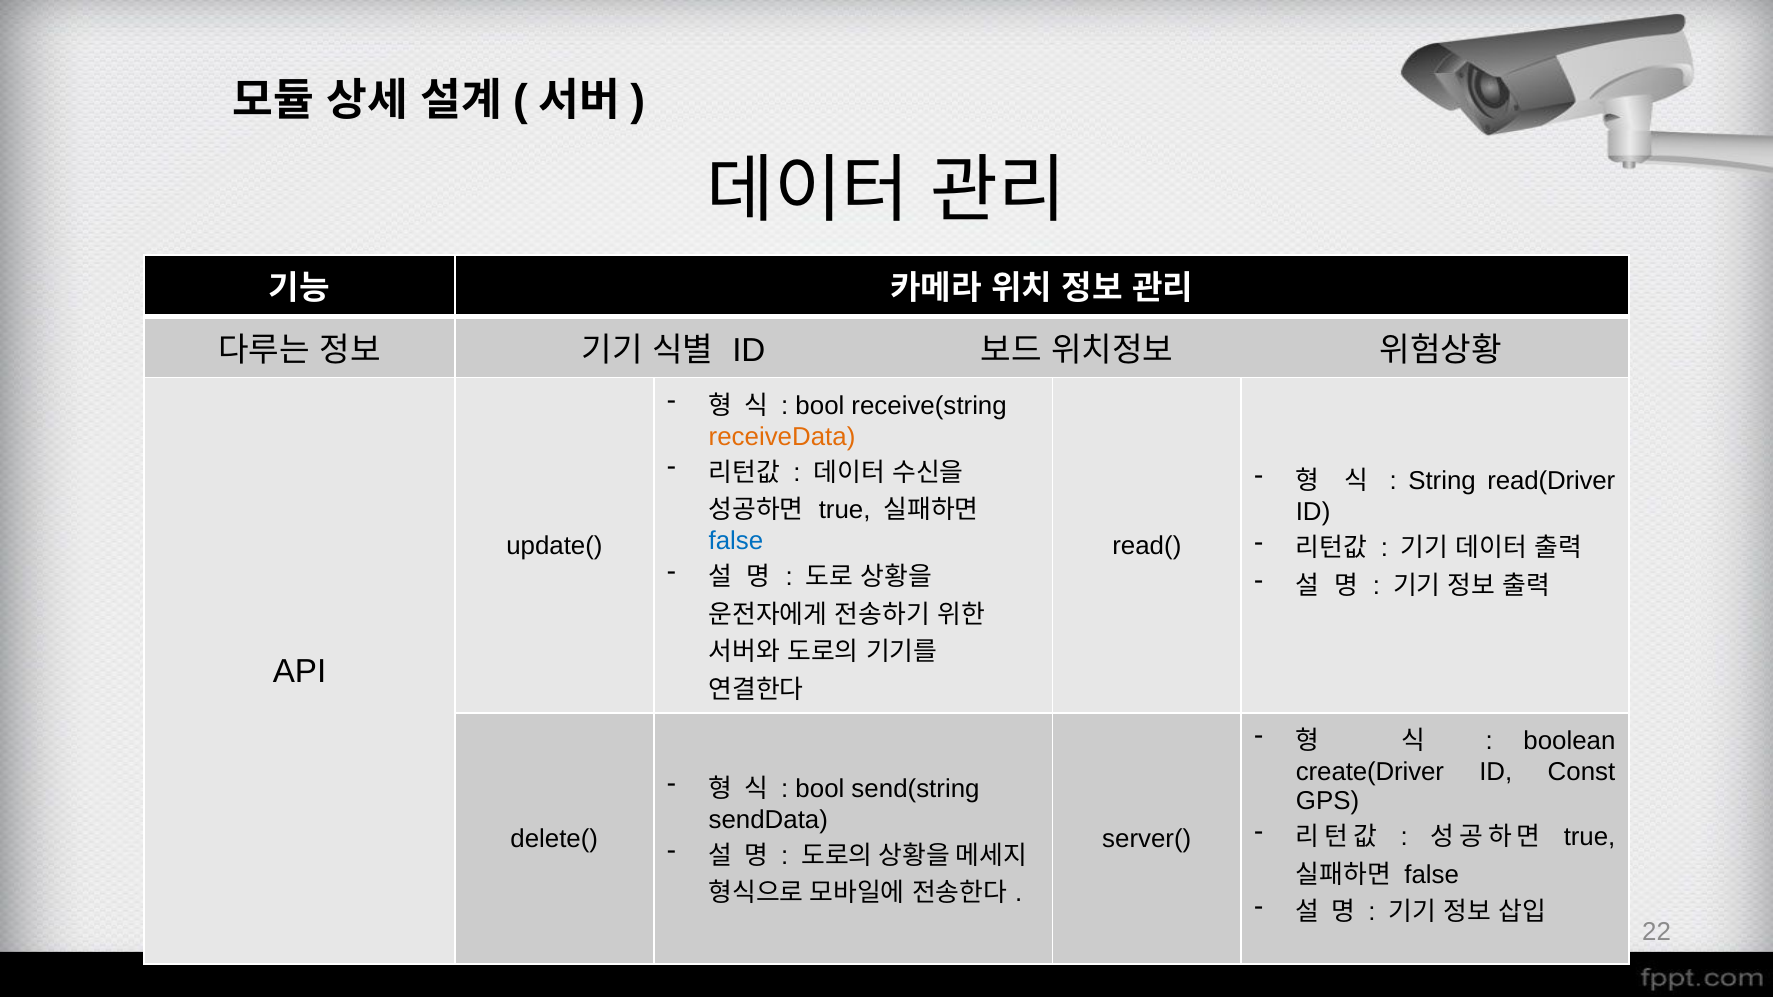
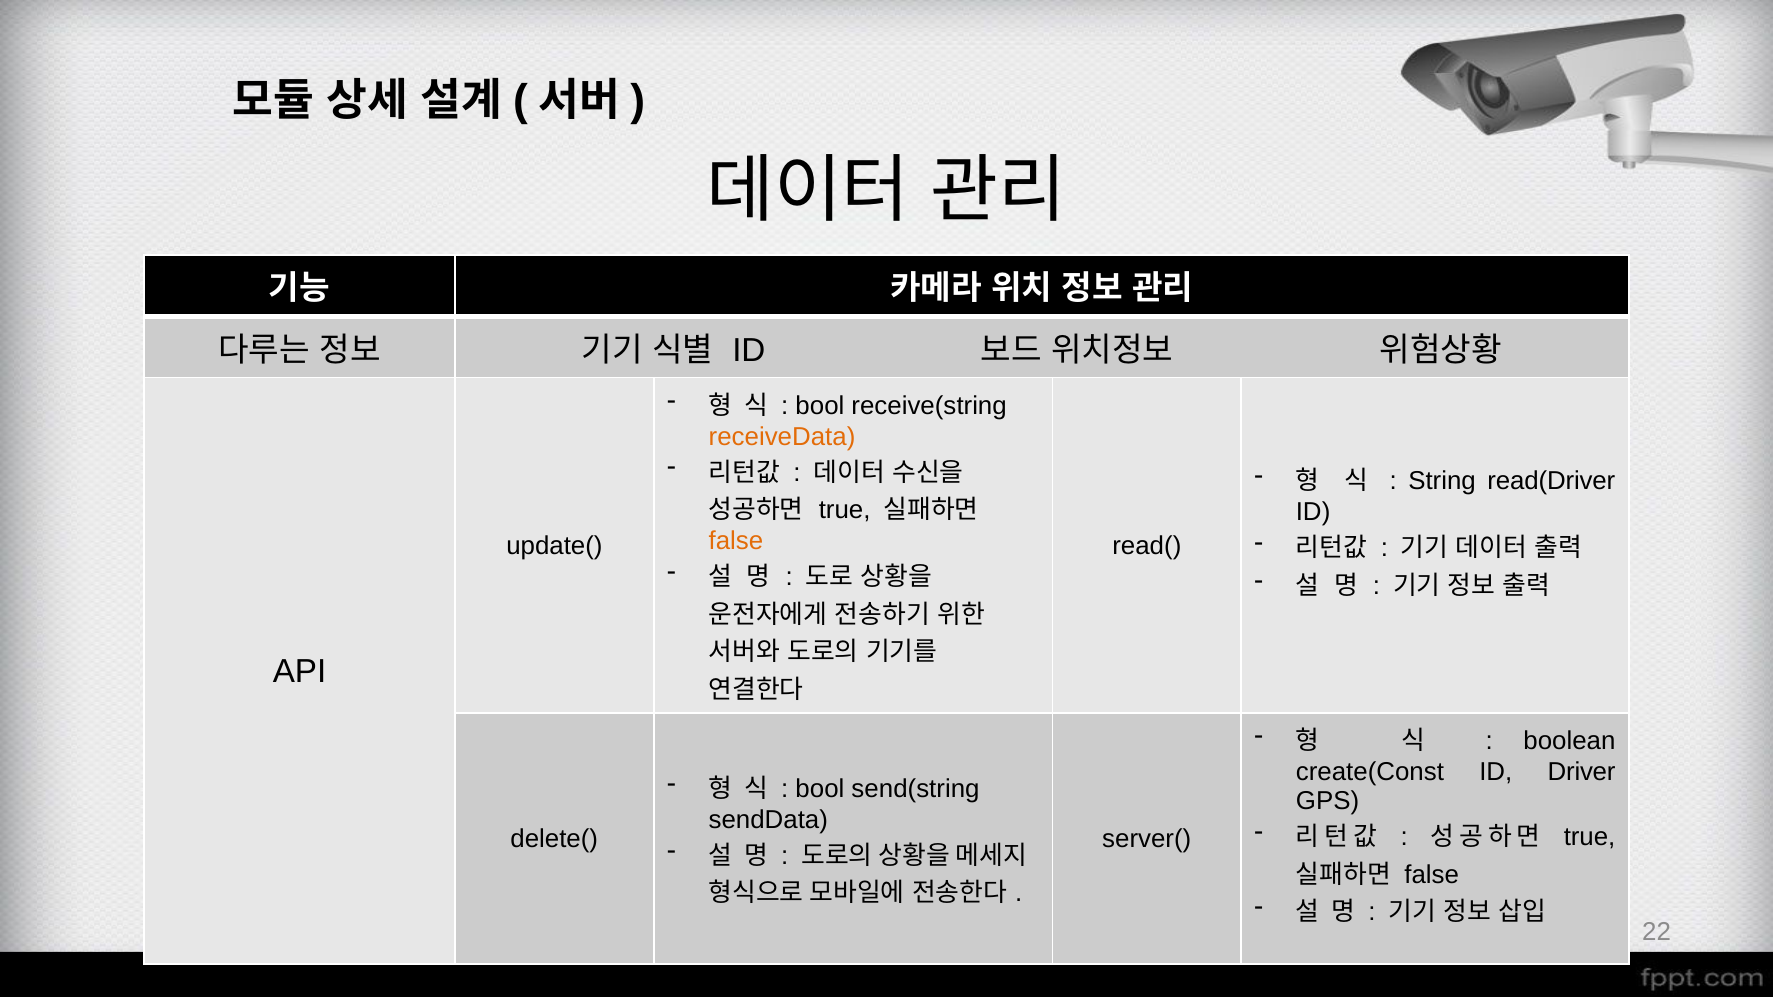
false colour: blue -> orange (736, 542)
create(Driver: create(Driver -> create(Const (1370, 772)
Const: Const -> Driver (1582, 772)
